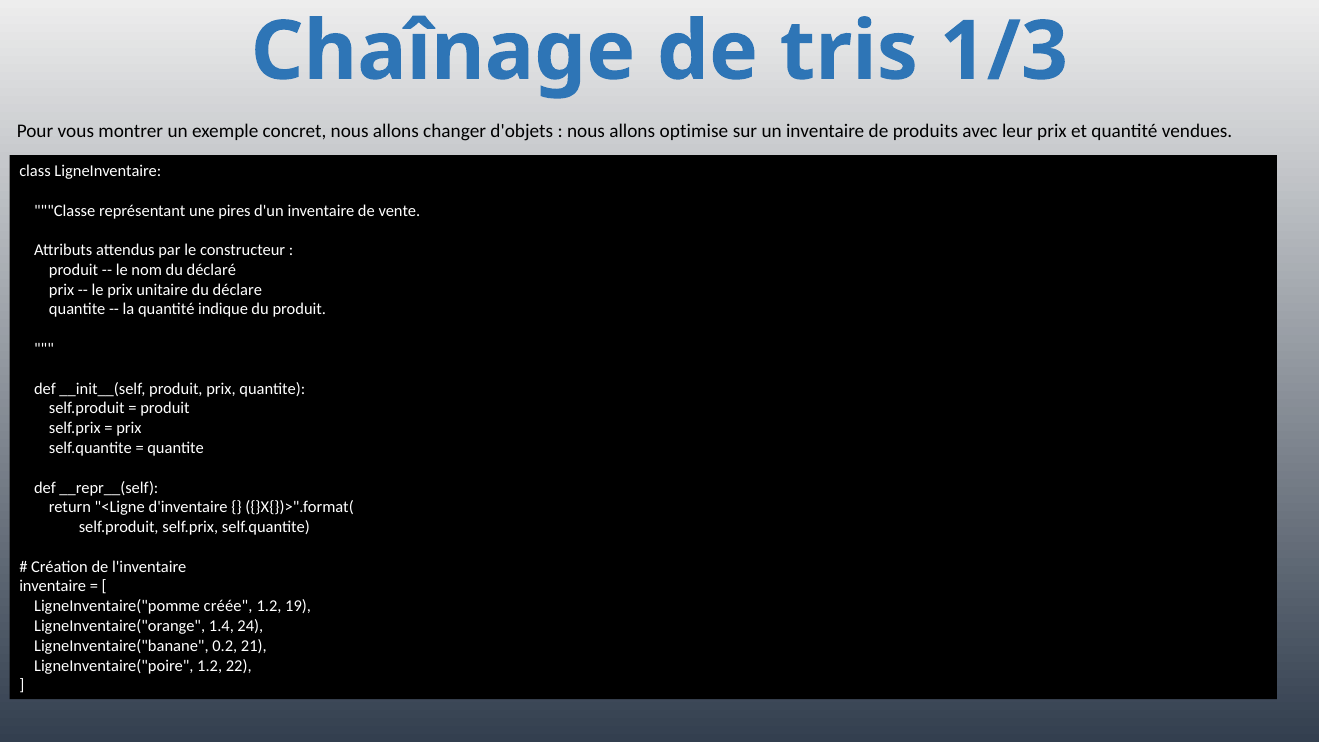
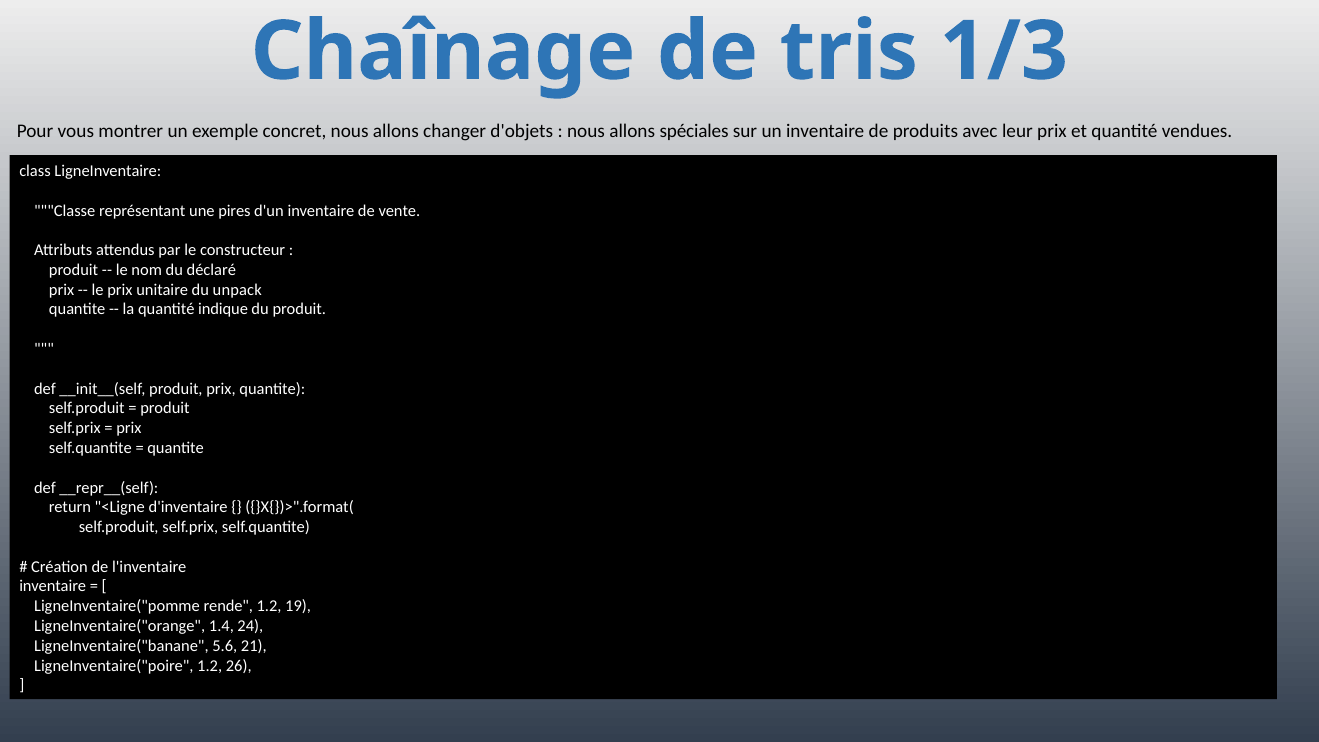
optimise: optimise -> spéciales (694, 131)
déclare: déclare -> unpack (237, 290)
créée: créée -> rende (228, 606)
0.2: 0.2 -> 5.6 (225, 646)
22: 22 -> 26 (239, 666)
